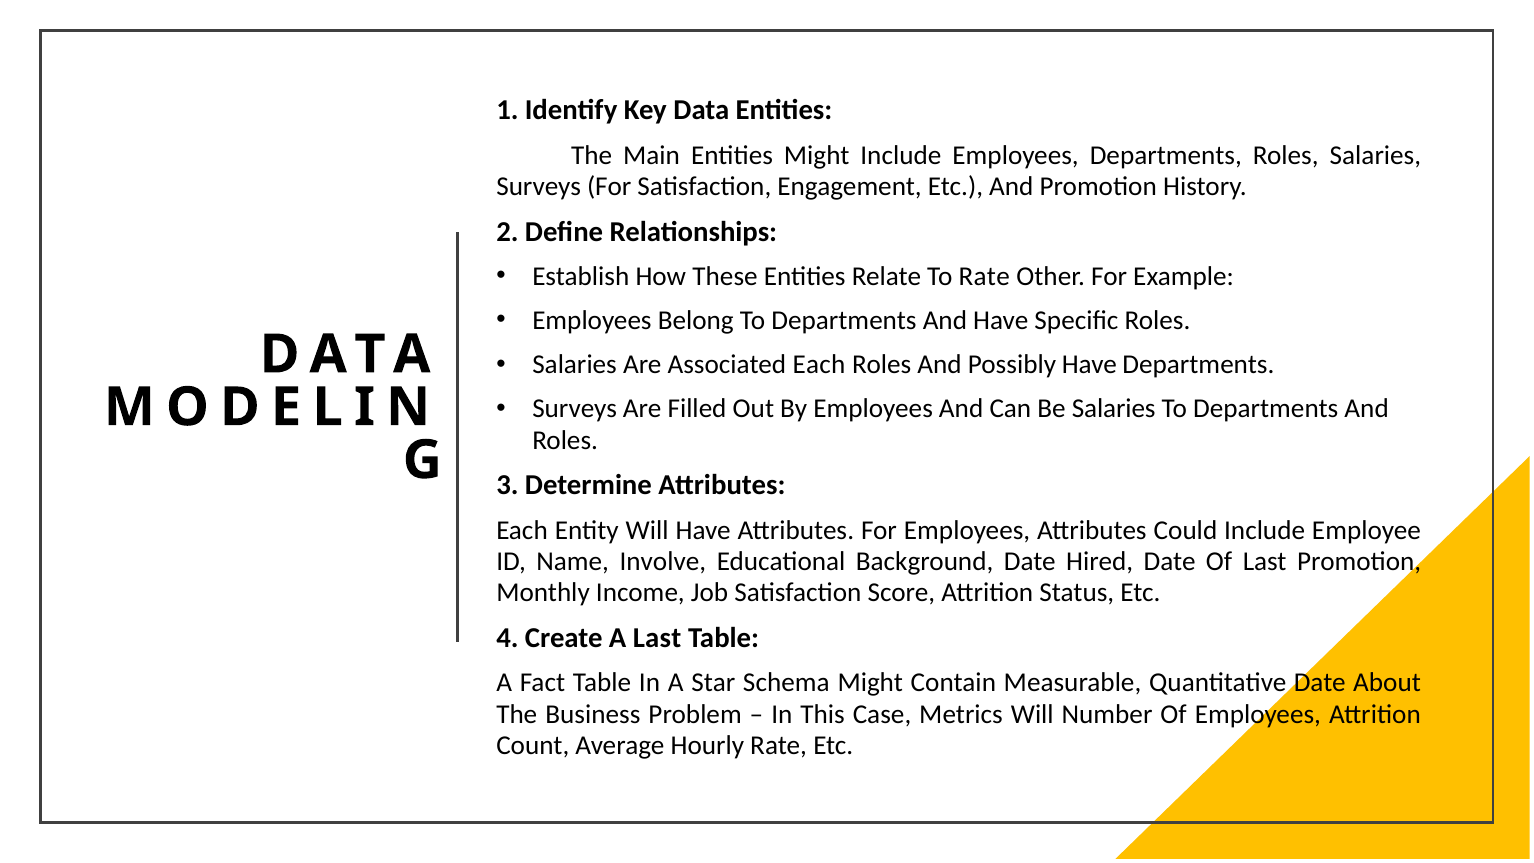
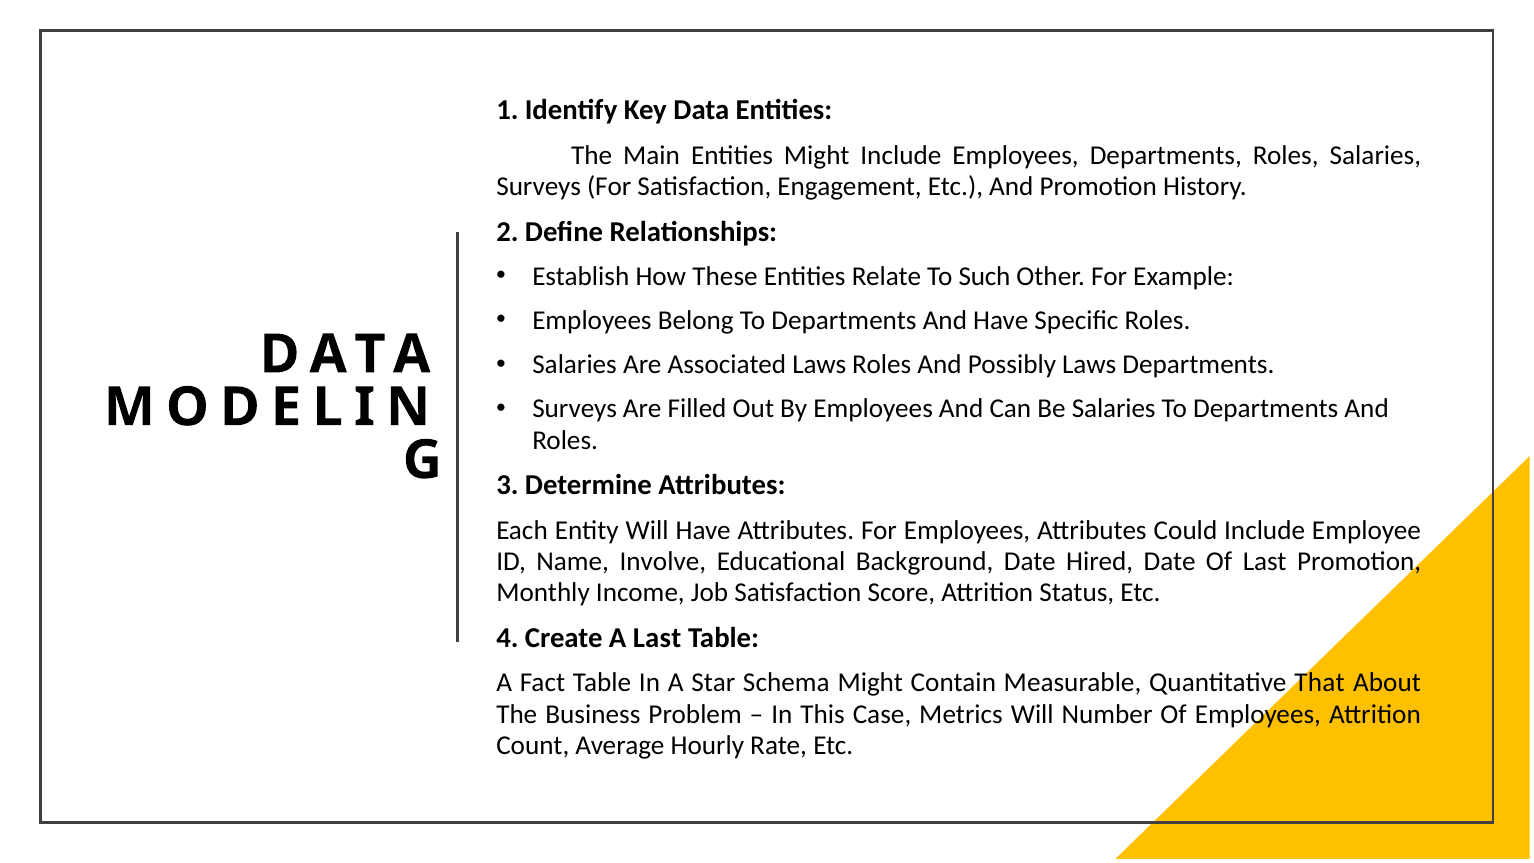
To Rate: Rate -> Such (984, 277)
Associated Each: Each -> Laws (819, 365)
Possibly Have: Have -> Laws (1089, 365)
Quantitative Date: Date -> That (1320, 683)
